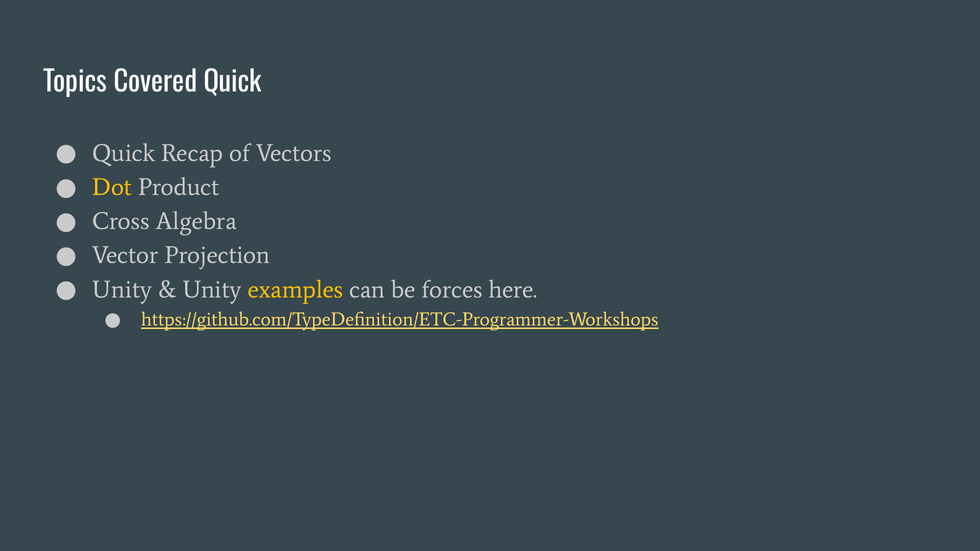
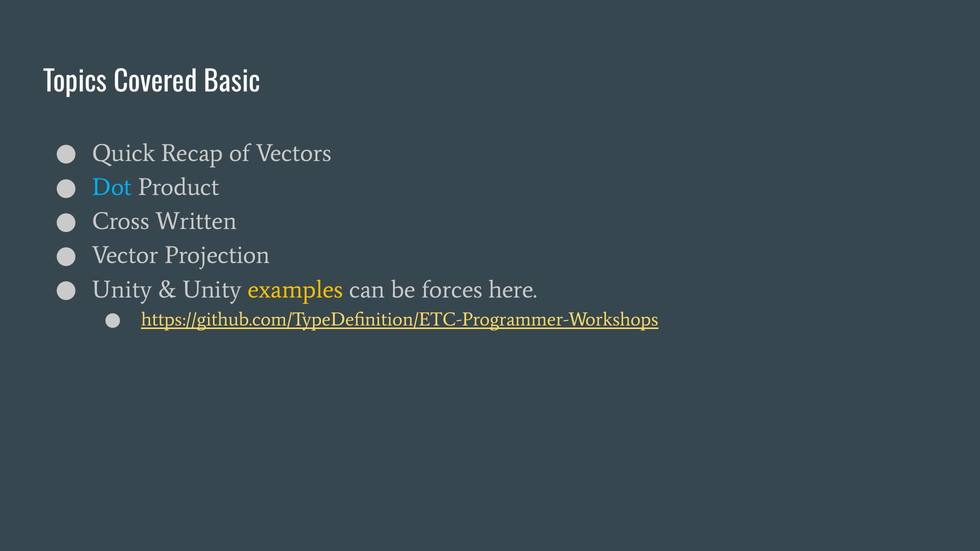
Covered Quick: Quick -> Basic (232, 82)
Dot colour: yellow -> light blue (112, 187)
Algebra: Algebra -> Written (196, 221)
